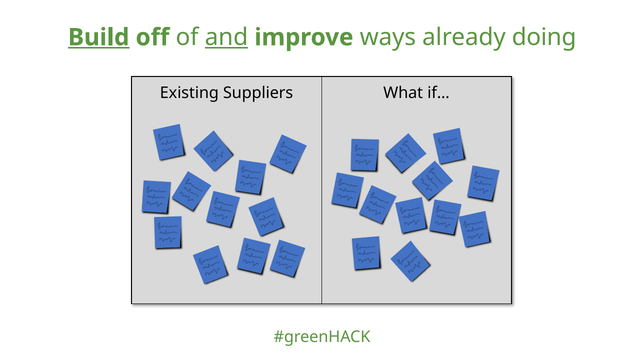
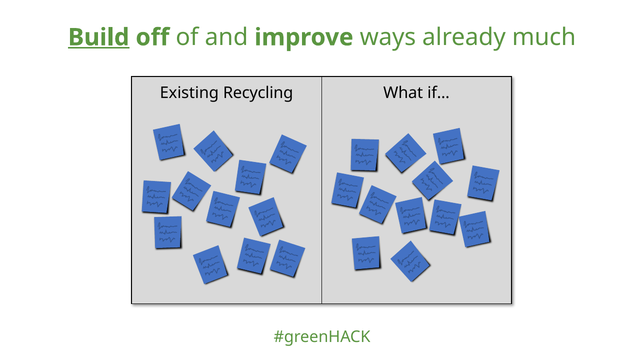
and underline: present -> none (226, 37)
doing: doing -> much (544, 37)
Suppliers: Suppliers -> Recycling (258, 93)
